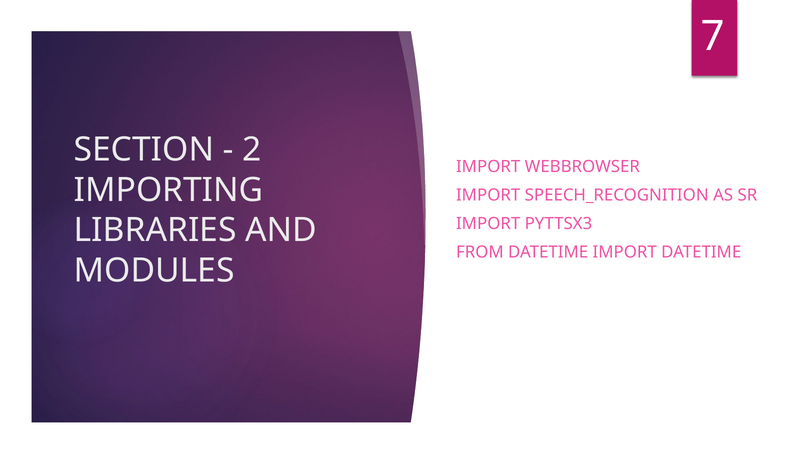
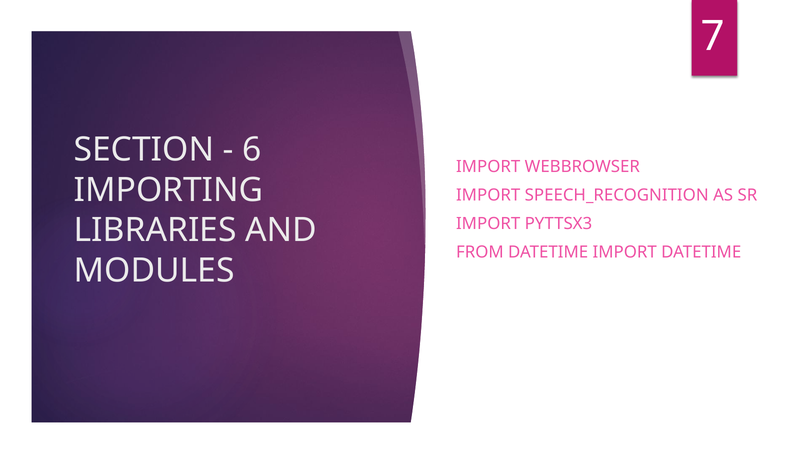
2: 2 -> 6 (252, 150)
